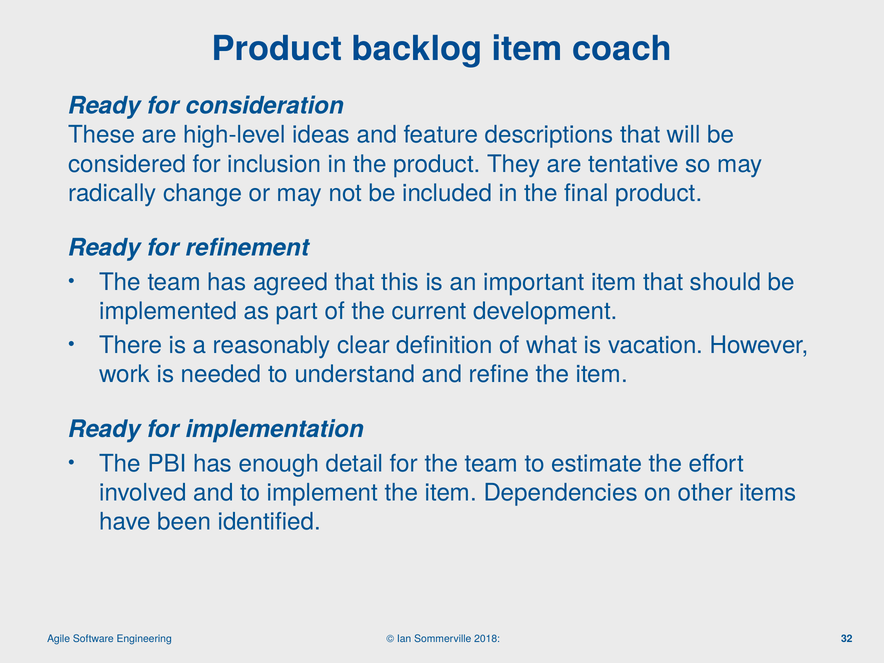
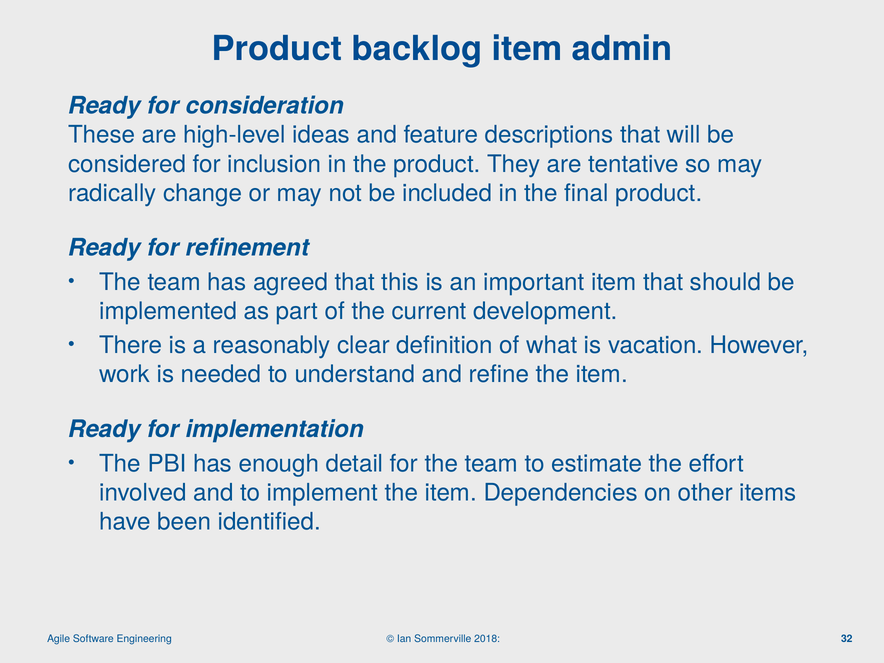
coach: coach -> admin (622, 49)
